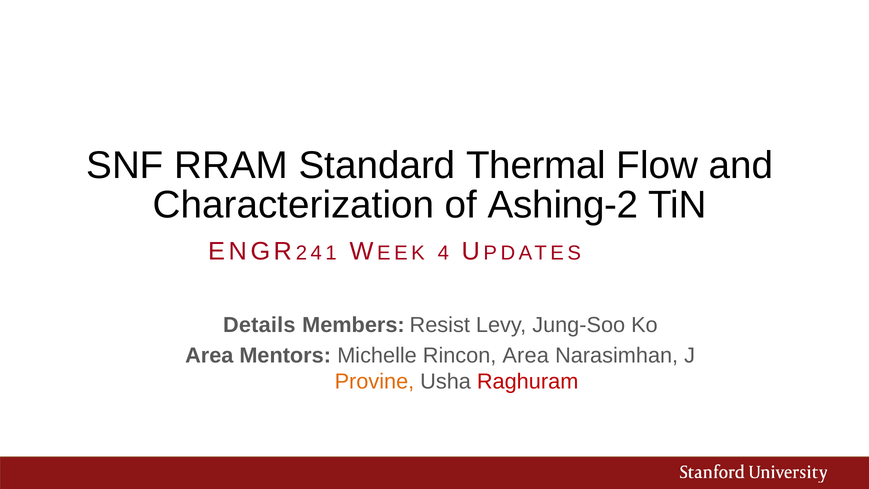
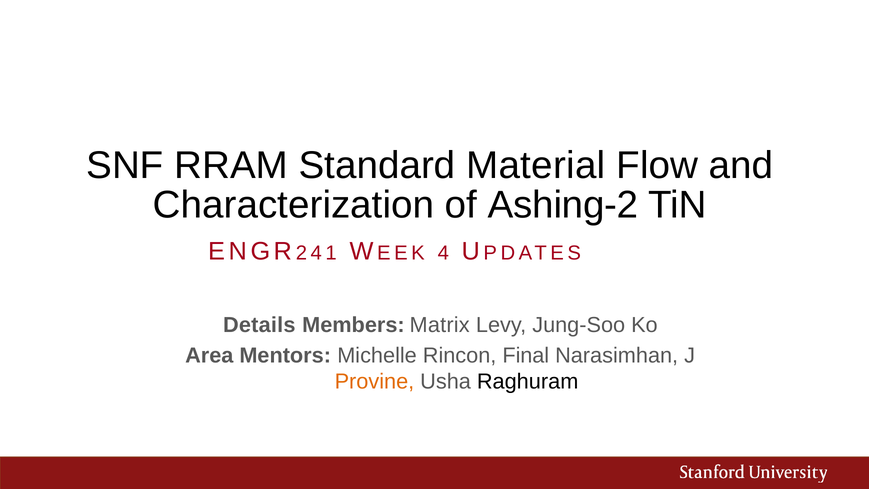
Thermal: Thermal -> Material (536, 165)
Resist: Resist -> Matrix (440, 325)
Rincon Area: Area -> Final (526, 355)
Raghuram colour: red -> black (528, 382)
